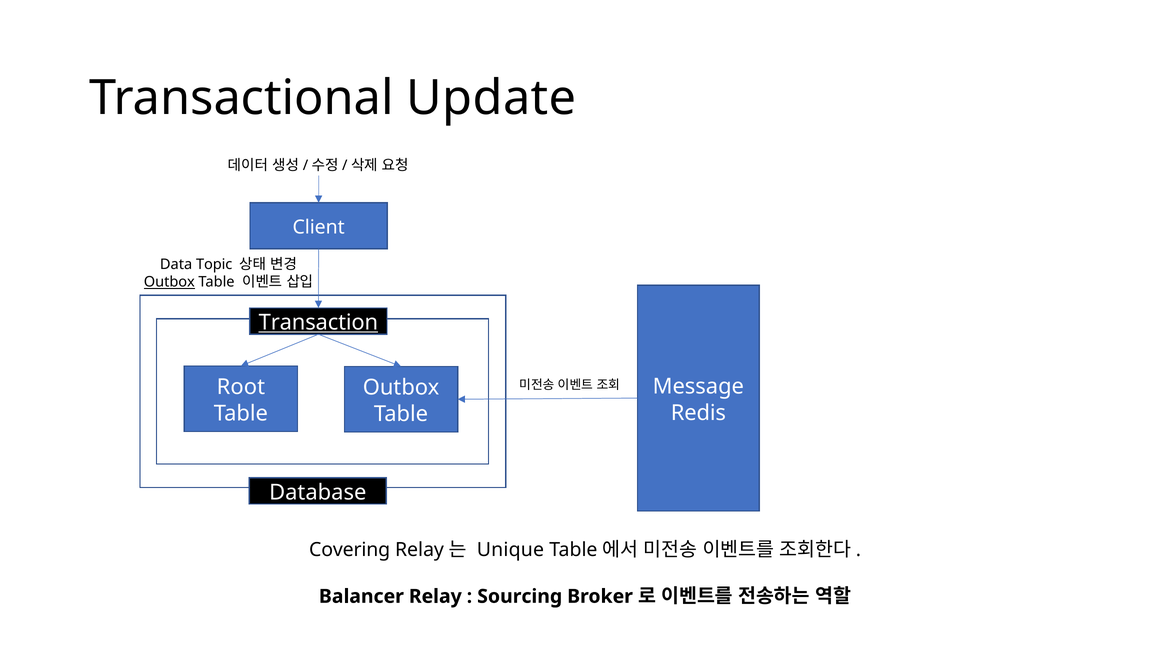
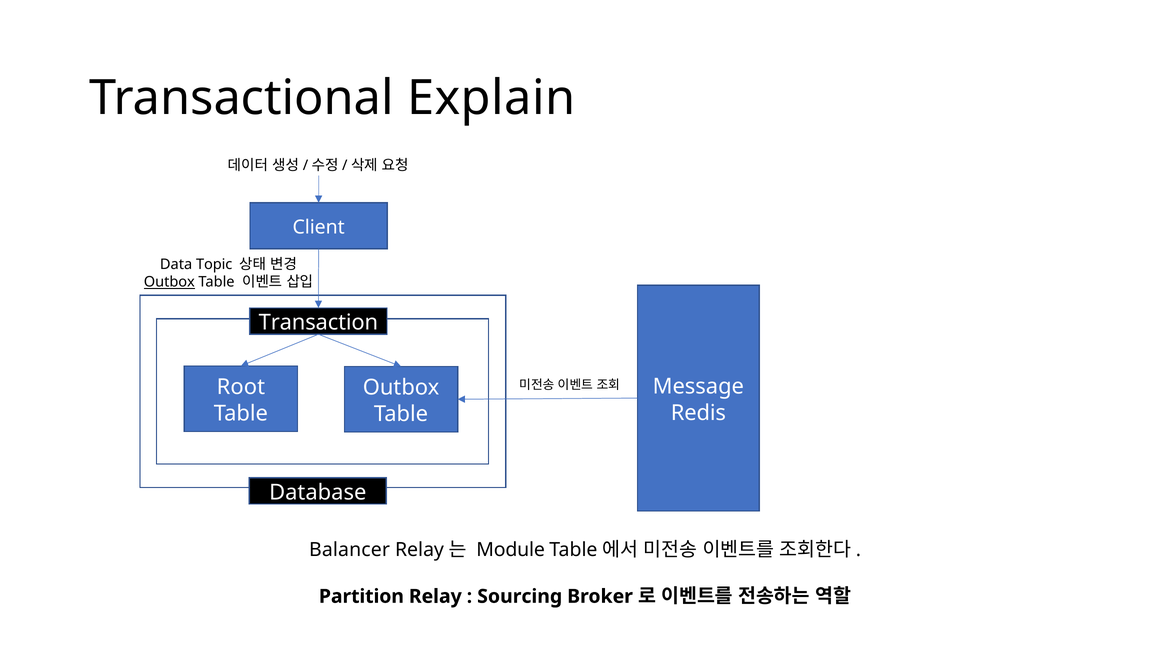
Update: Update -> Explain (491, 98)
Transaction underline: present -> none (318, 323)
Covering: Covering -> Balancer (350, 550)
Unique: Unique -> Module (511, 550)
Balancer: Balancer -> Partition (361, 597)
